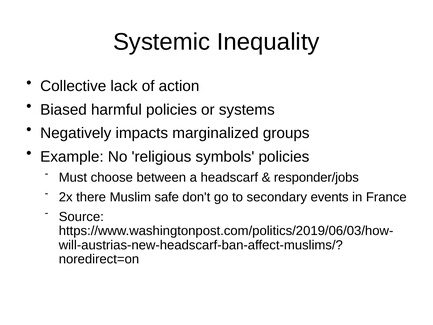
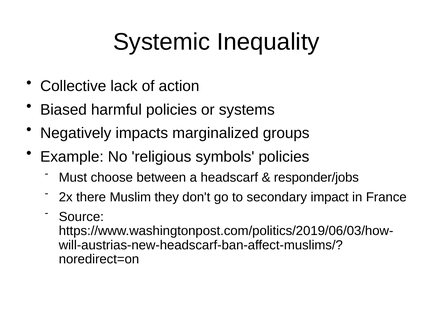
safe: safe -> they (167, 197)
events: events -> impact (330, 197)
